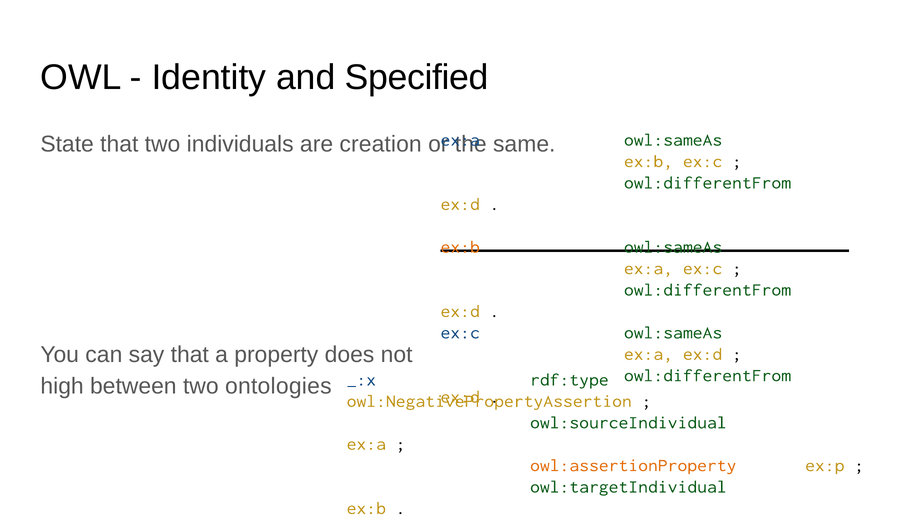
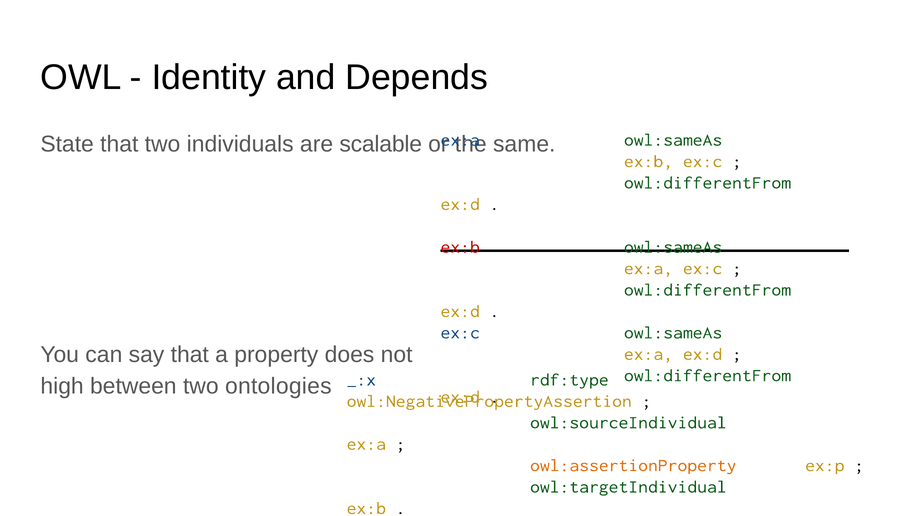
Specified: Specified -> Depends (417, 78)
creation: creation -> scalable (381, 144)
ex:b colour: orange -> red (460, 247)
